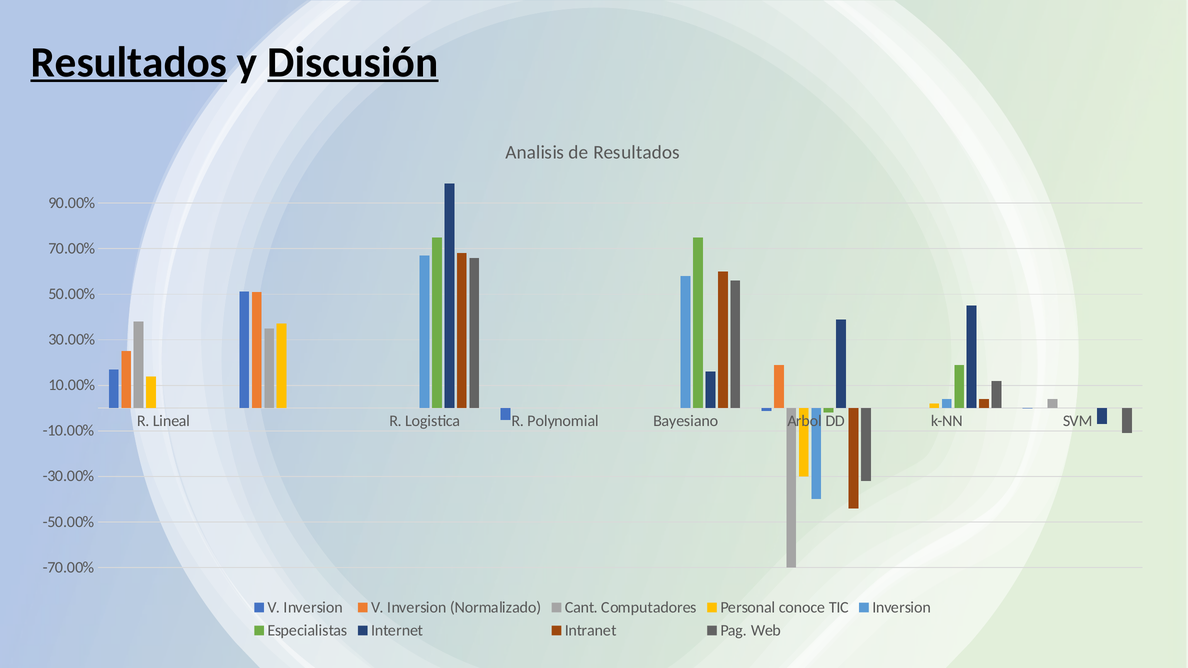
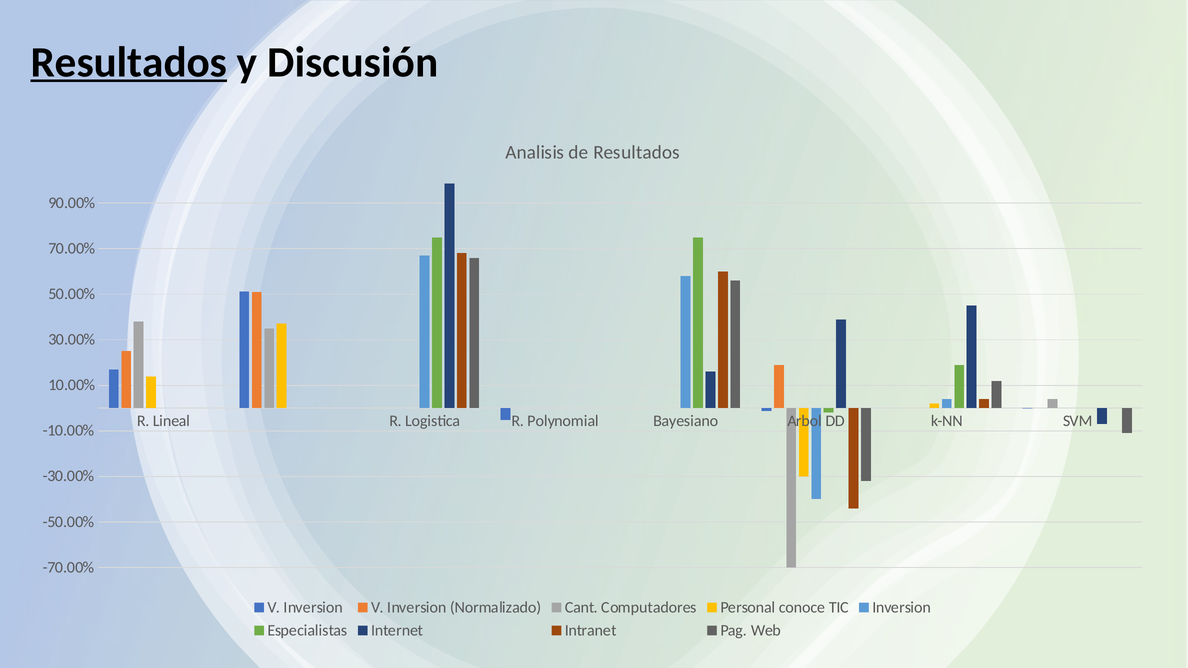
Discusión underline: present -> none (353, 62)
